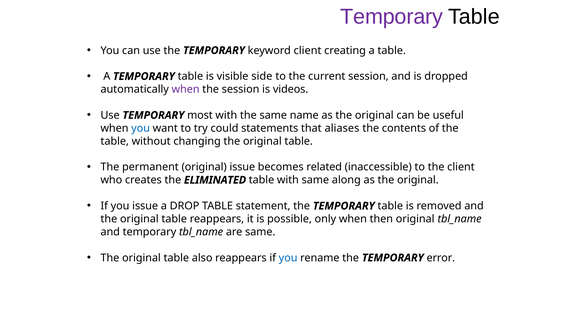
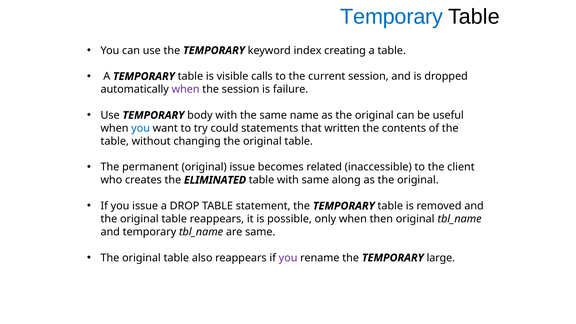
Temporary colour: purple -> blue (392, 17)
keyword client: client -> index (308, 50)
side: side -> calls (262, 76)
videos: videos -> failure (291, 89)
most: most -> body (200, 115)
aliases: aliases -> written (342, 128)
you colour: blue -> purple (288, 258)
error: error -> large (441, 258)
